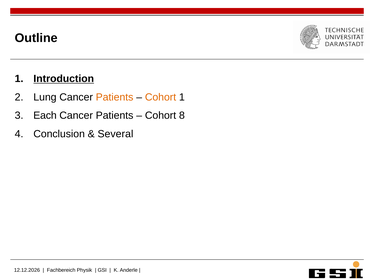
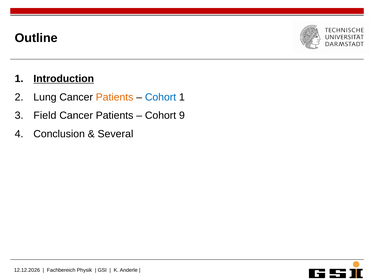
Cohort colour: orange -> blue (161, 97)
Each: Each -> Field (45, 116)
8: 8 -> 9 (182, 116)
